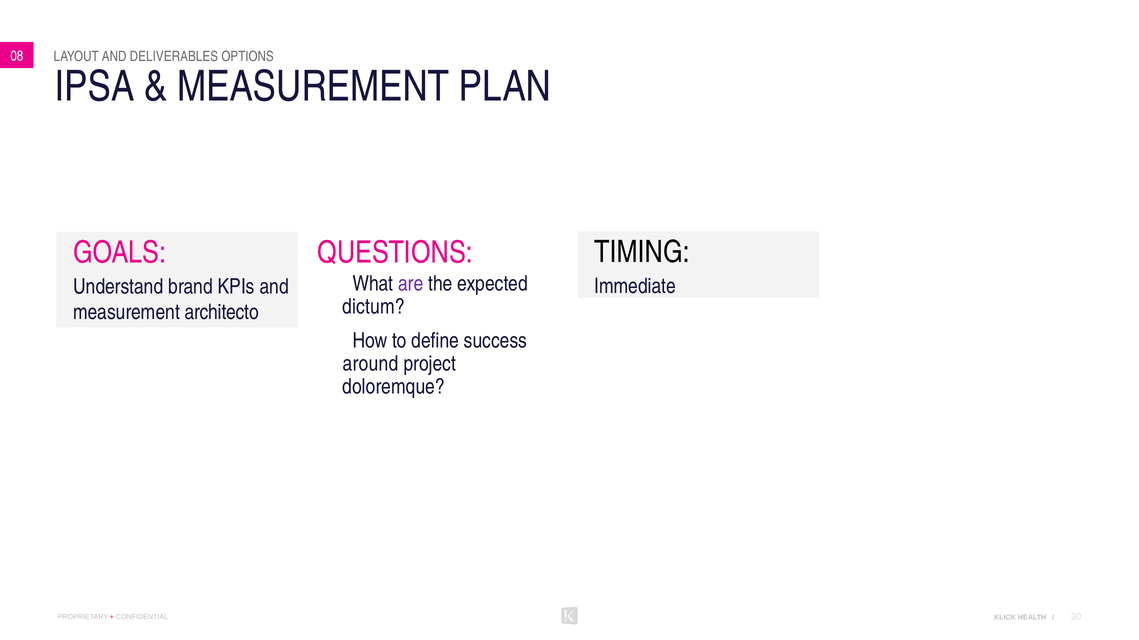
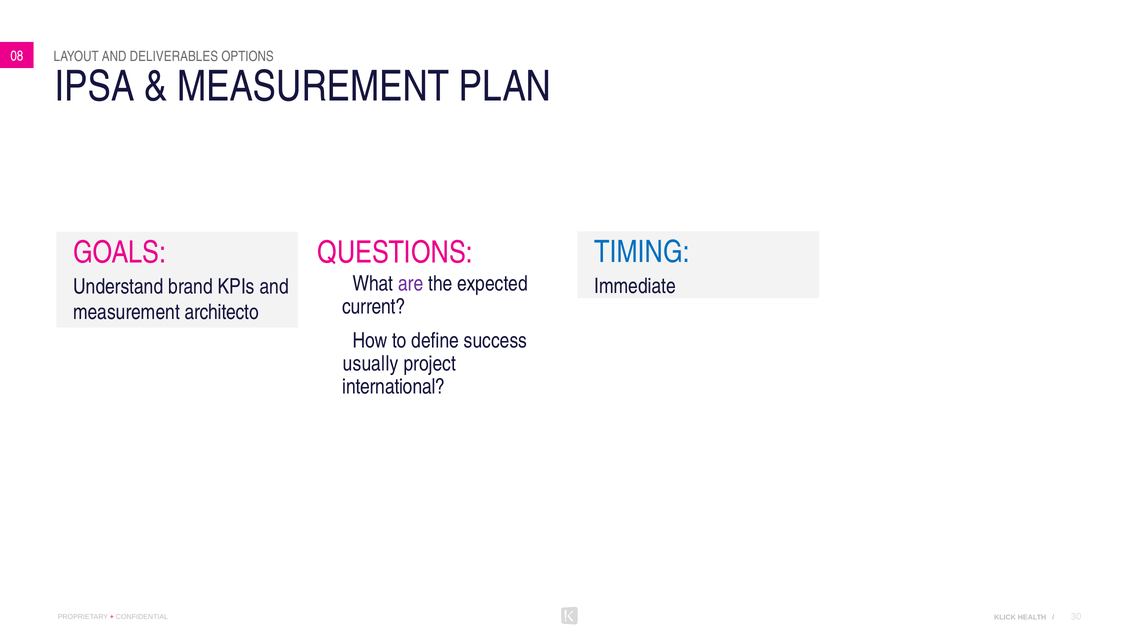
TIMING colour: black -> blue (642, 252)
dictum: dictum -> current (374, 307)
around: around -> usually (370, 364)
doloremque: doloremque -> international (394, 387)
